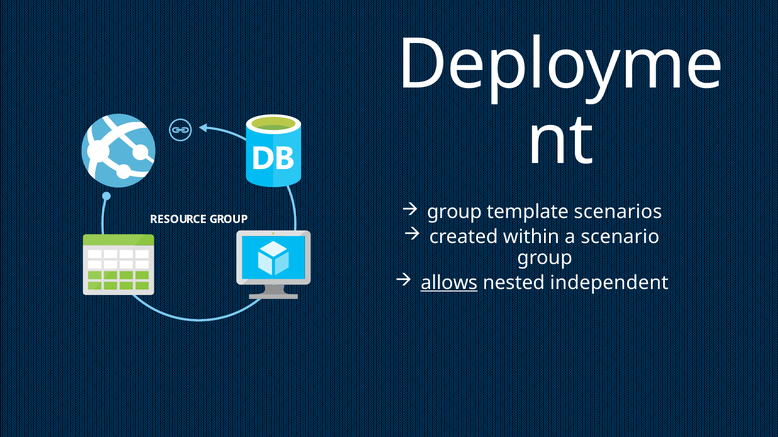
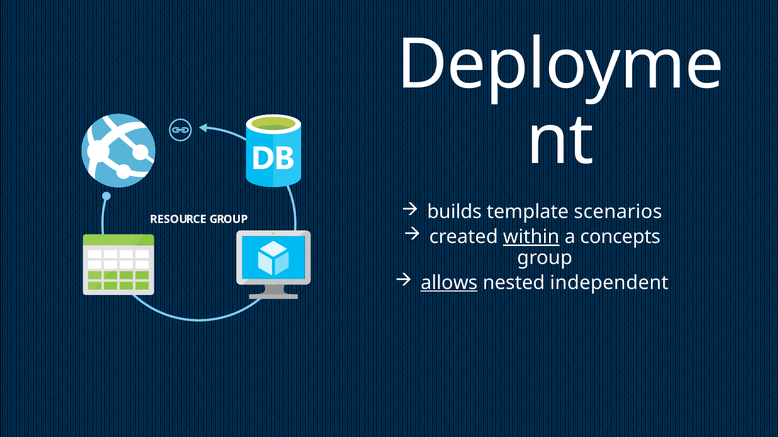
group: group -> builds (454, 212)
within underline: none -> present (531, 237)
scenario: scenario -> concepts (620, 237)
